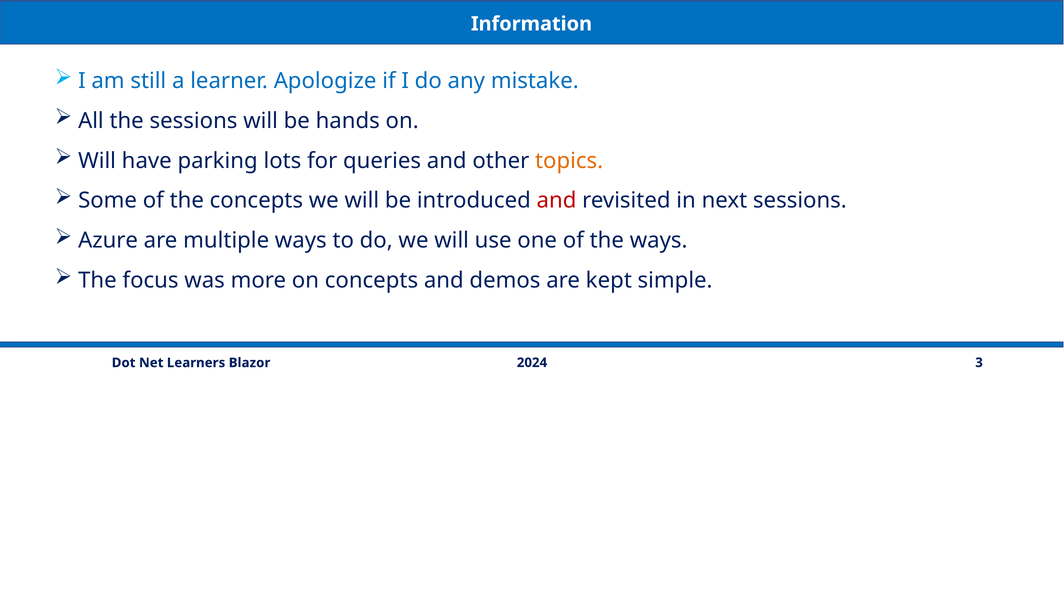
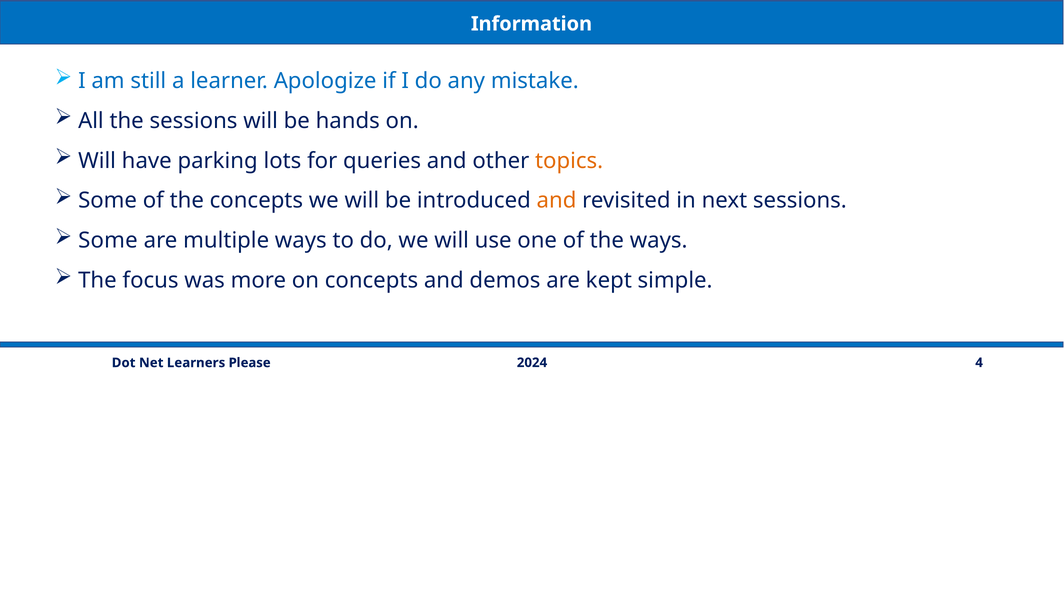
and colour: red -> orange (556, 200)
Azure: Azure -> Some (108, 240)
3: 3 -> 4 (979, 362)
Blazor: Blazor -> Please (250, 362)
